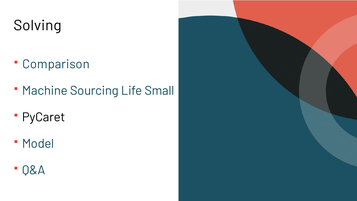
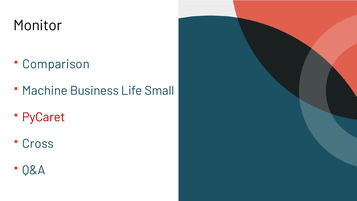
Solving: Solving -> Monitor (38, 25)
Sourcing: Sourcing -> Business (94, 91)
PyCaret colour: black -> red (44, 117)
Model: Model -> Cross (38, 144)
